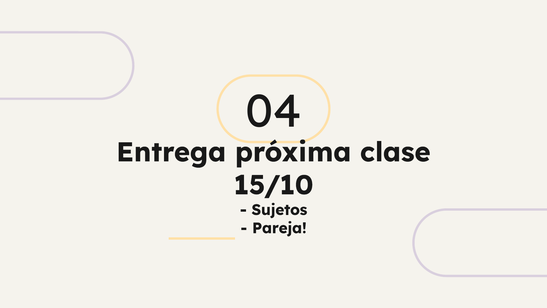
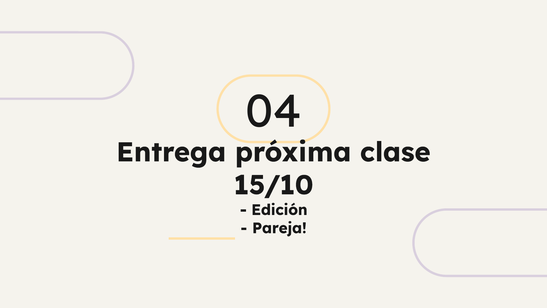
Sujetos: Sujetos -> Edición (279, 210)
